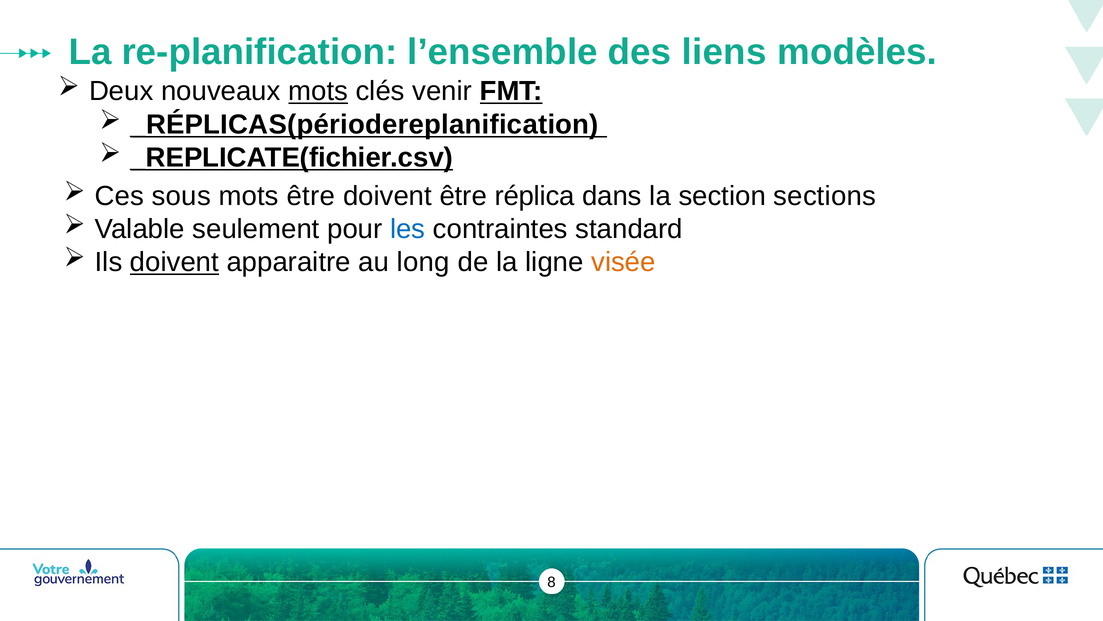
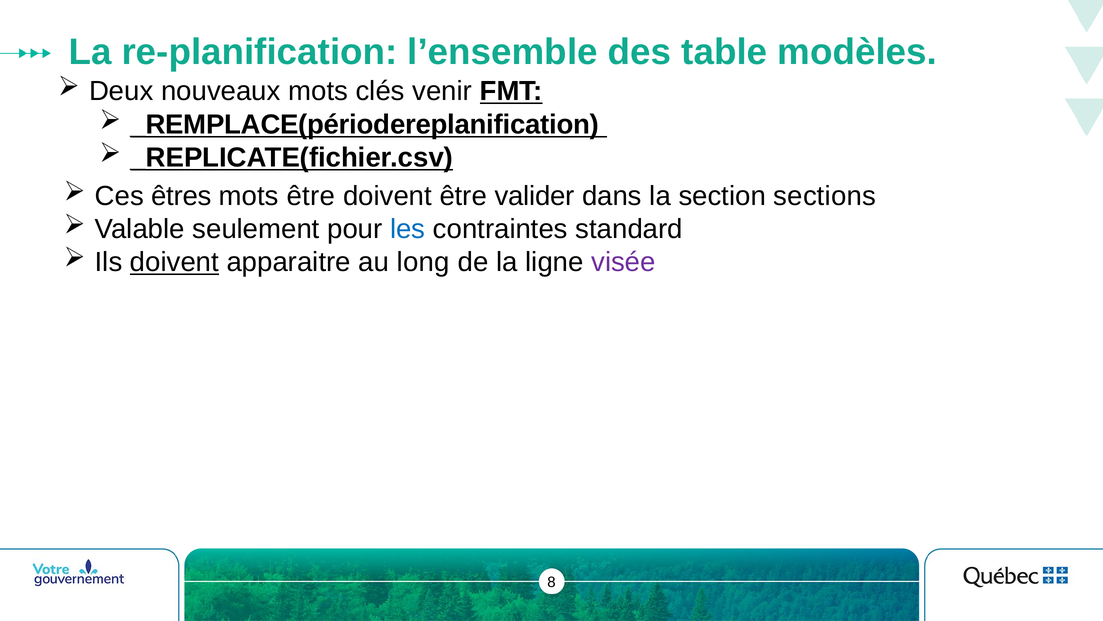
liens: liens -> table (724, 52)
mots underline: present -> none (318, 91)
_RÉPLICAS(périodereplanification: _RÉPLICAS(périodereplanification -> _REMPLACE(périodereplanification (365, 124)
sous: sous -> êtres (182, 196)
réplica: réplica -> valider (535, 196)
visée colour: orange -> purple (623, 262)
